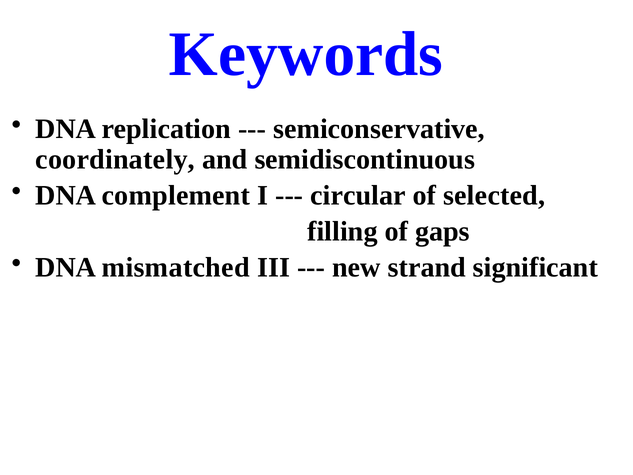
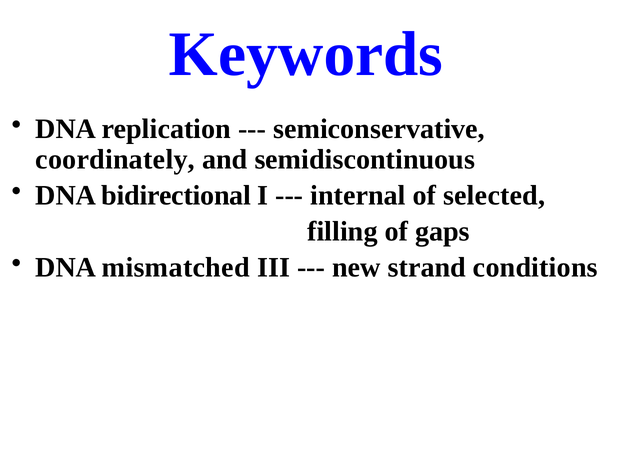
complement: complement -> bidirectional (176, 195)
circular: circular -> internal (358, 195)
significant: significant -> conditions (535, 267)
